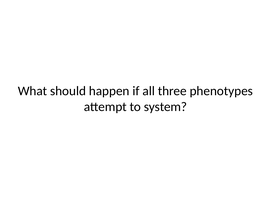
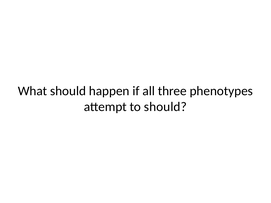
to system: system -> should (165, 107)
